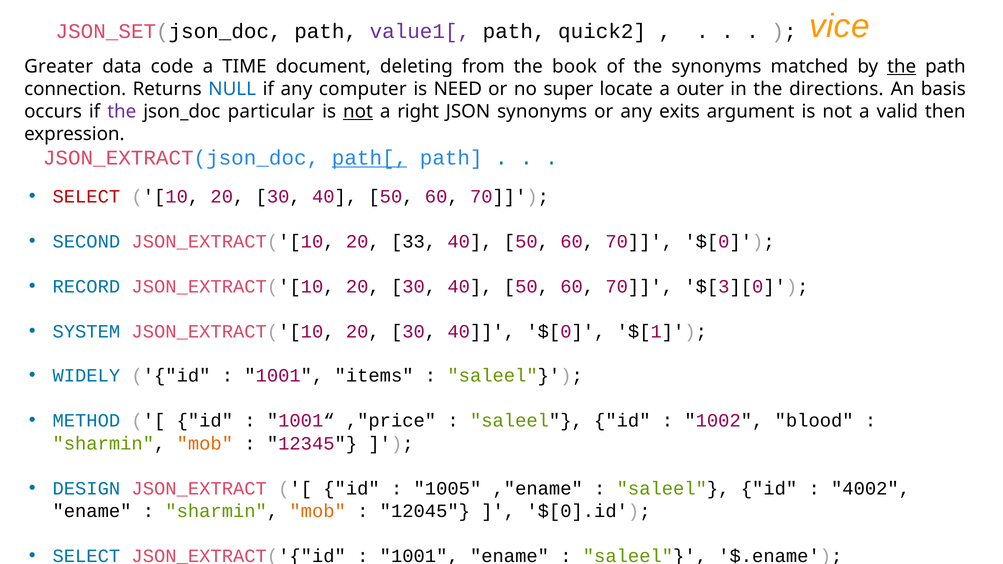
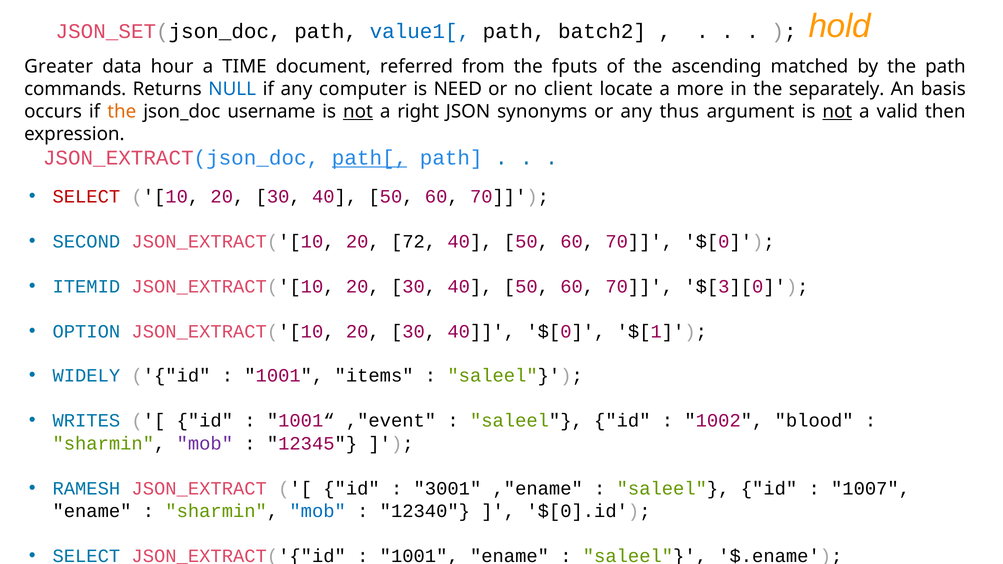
vice: vice -> hold (840, 26)
value1[ colour: purple -> blue (420, 32)
quick2: quick2 -> batch2 (602, 32)
code: code -> hour (172, 66)
deleting: deleting -> referred (416, 66)
book: book -> fputs (575, 66)
the synonyms: synonyms -> ascending (716, 66)
the underline: present -> none (902, 66)
connection: connection -> commands (75, 89)
super: super -> client (568, 89)
outer: outer -> more (700, 89)
directions: directions -> separately (837, 89)
the colour: purple -> orange (122, 112)
particular: particular -> username (271, 112)
exits: exits -> thus (679, 112)
not underline: none -> present (837, 112)
33: 33 -> 72 (414, 242)
RECORD: RECORD -> ITEMID (86, 287)
SYSTEM: SYSTEM -> OPTION (86, 332)
METHOD: METHOD -> WRITES (86, 421)
,"price: ,"price -> ,"event (391, 421)
mob colour: orange -> purple (205, 443)
DESIGN: DESIGN -> RAMESH (86, 489)
1005: 1005 -> 3001 (447, 489)
4002: 4002 -> 1007 (871, 489)
mob colour: orange -> blue (318, 511)
12045: 12045 -> 12340 (425, 511)
